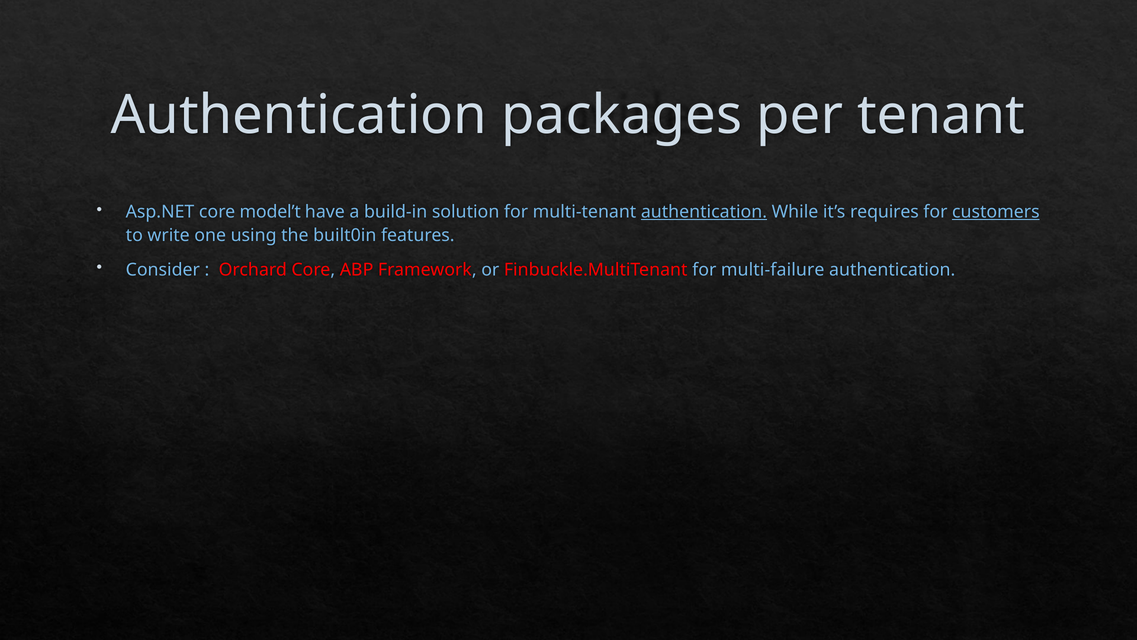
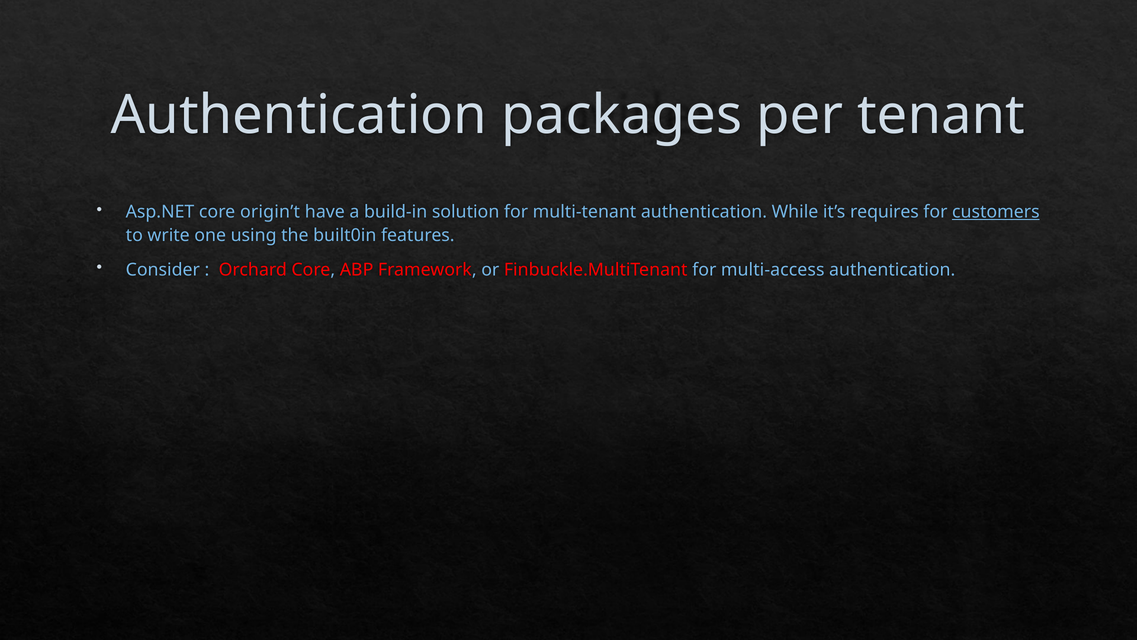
model’t: model’t -> origin’t (270, 212)
authentication underline: present -> none (704, 212)
multi-failure: multi-failure -> multi-access (773, 269)
